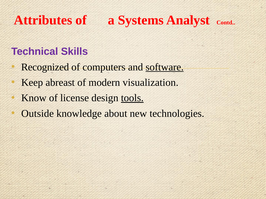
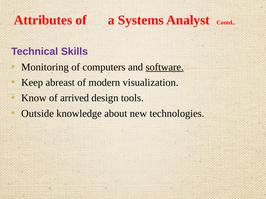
Recognized: Recognized -> Monitoring (45, 67)
license: license -> arrived (75, 98)
tools underline: present -> none (132, 98)
